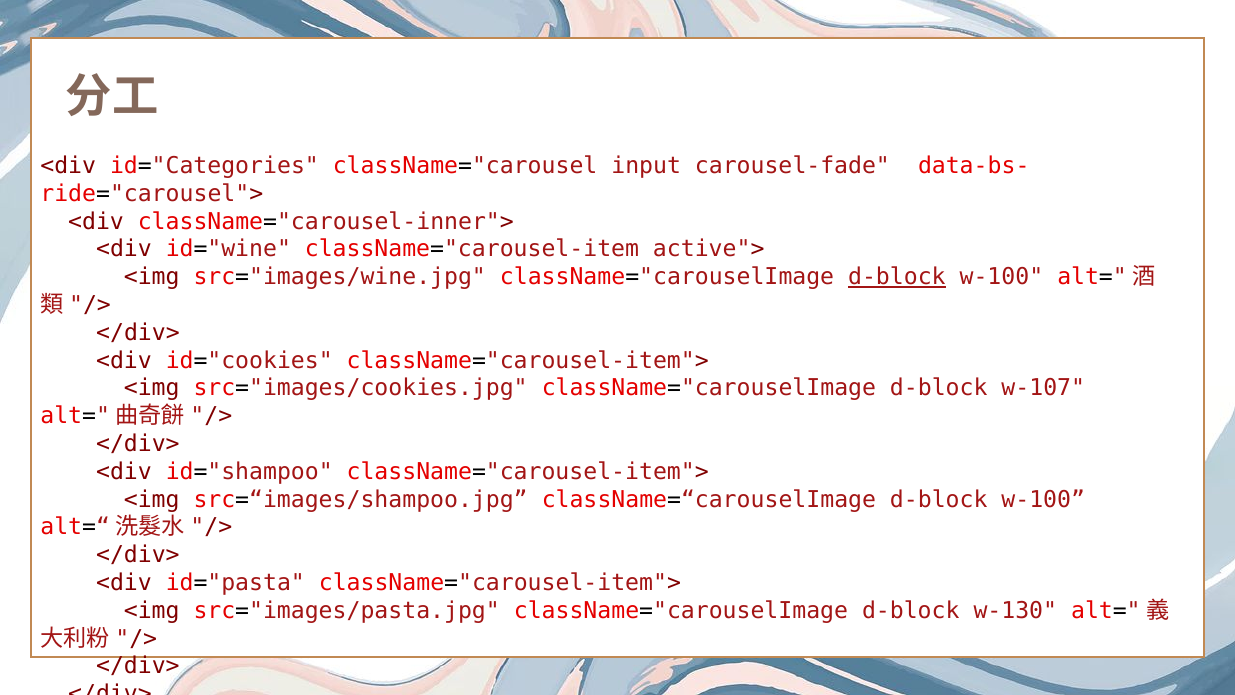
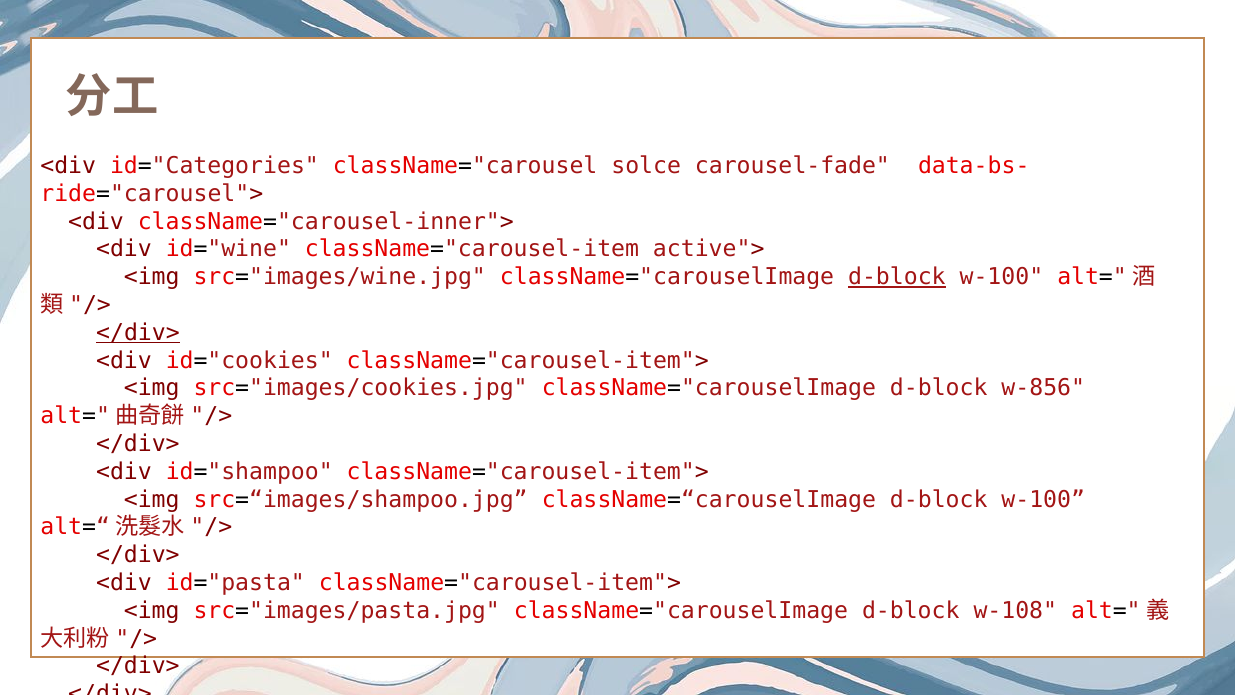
input: input -> solce (646, 166)
</div> underline: none -> present (138, 332)
w-107: w-107 -> w-856 (1043, 388)
w-130: w-130 -> w-108 (1015, 610)
